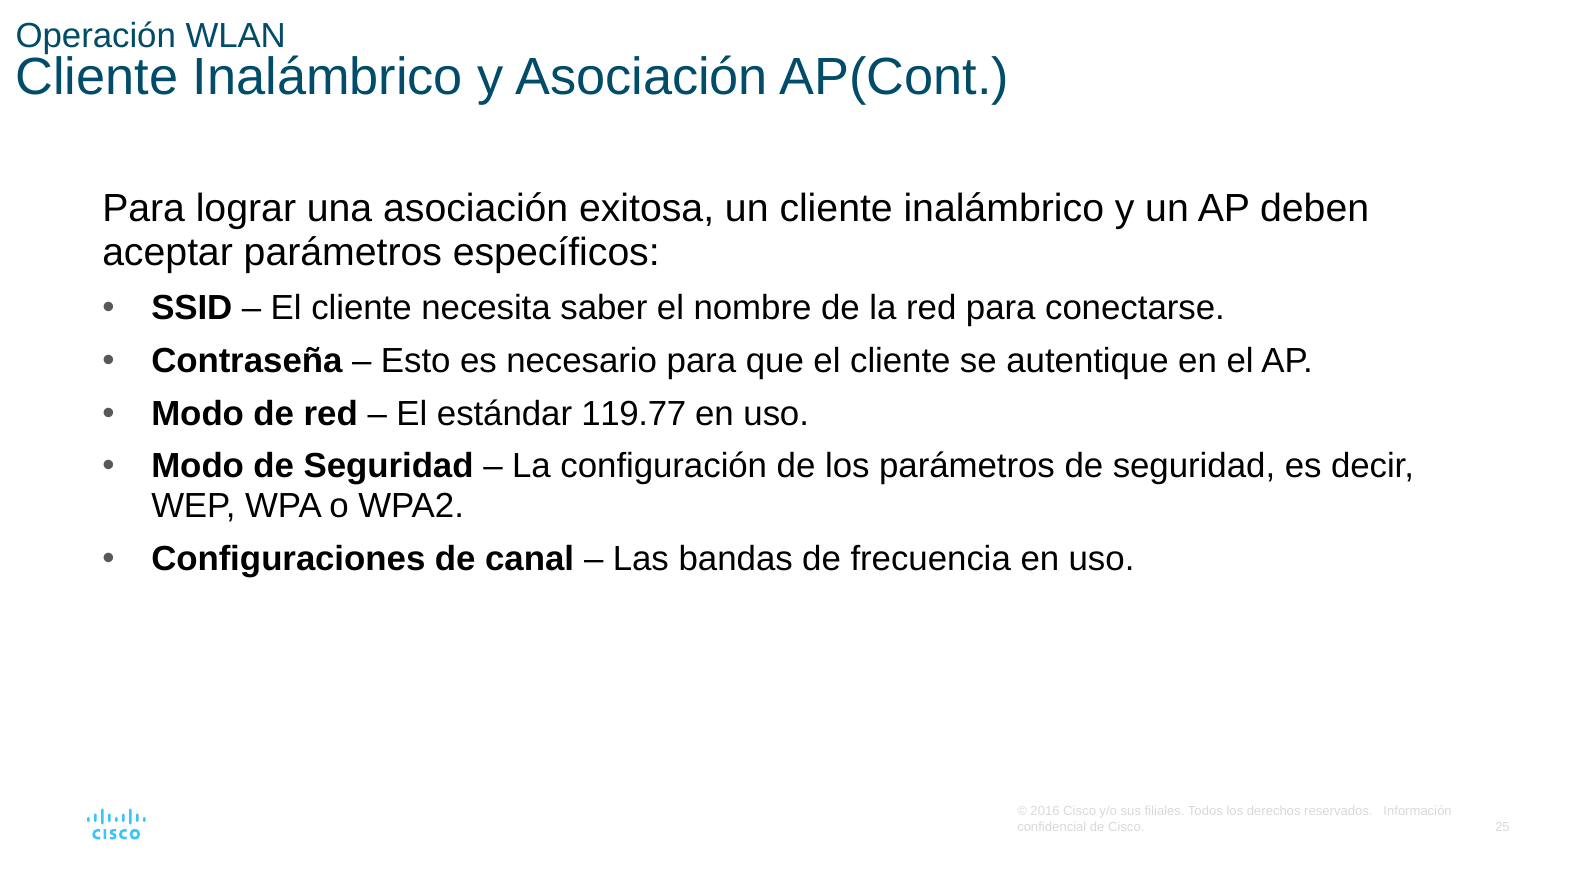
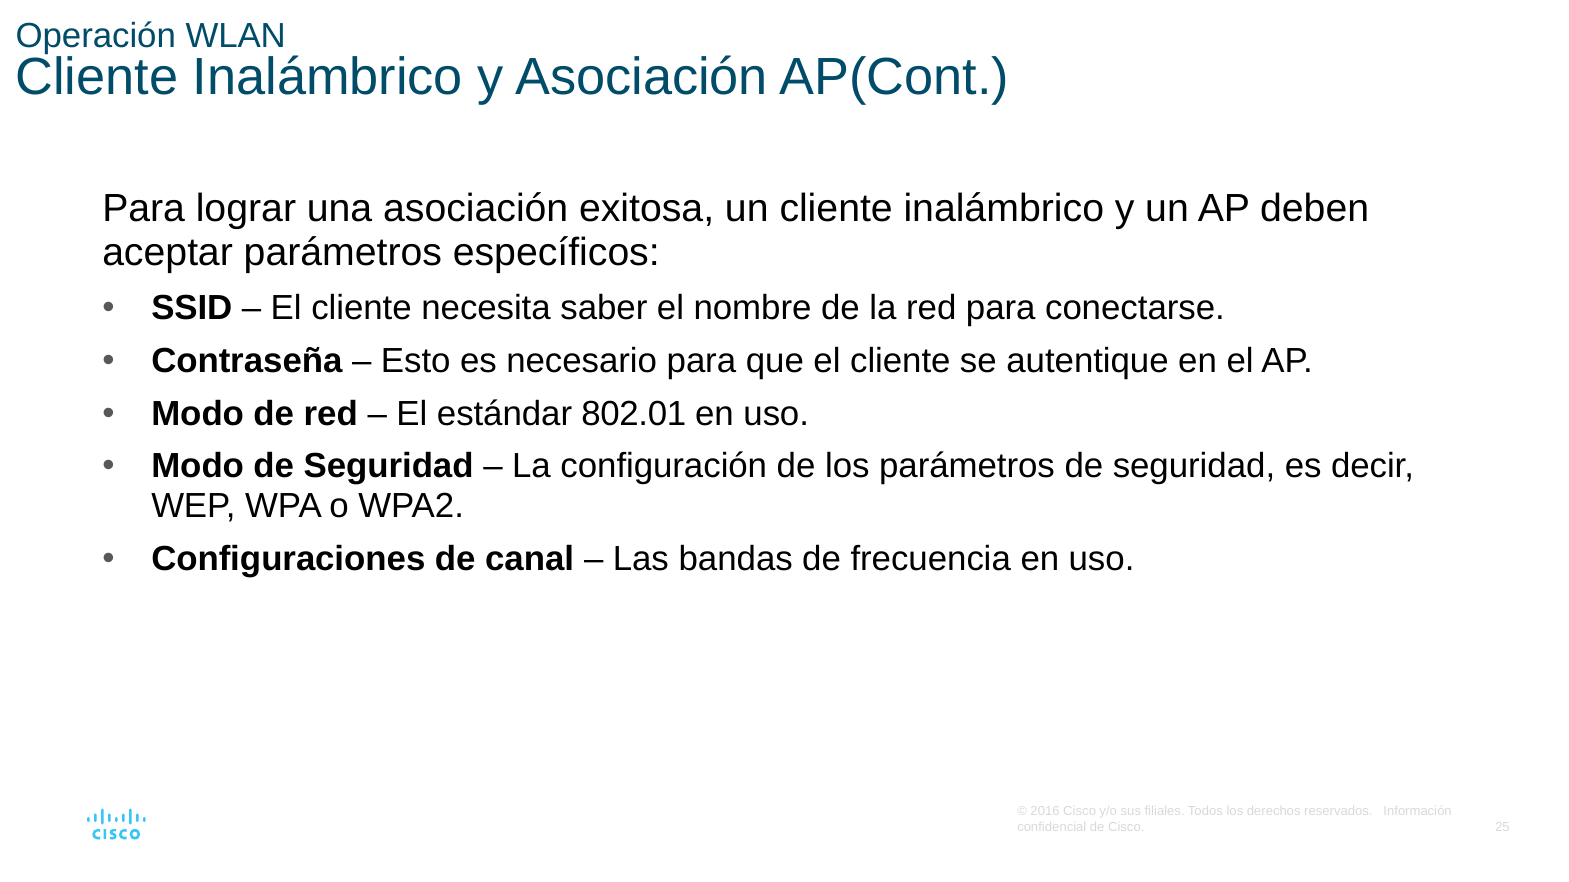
119.77: 119.77 -> 802.01 (634, 414)
